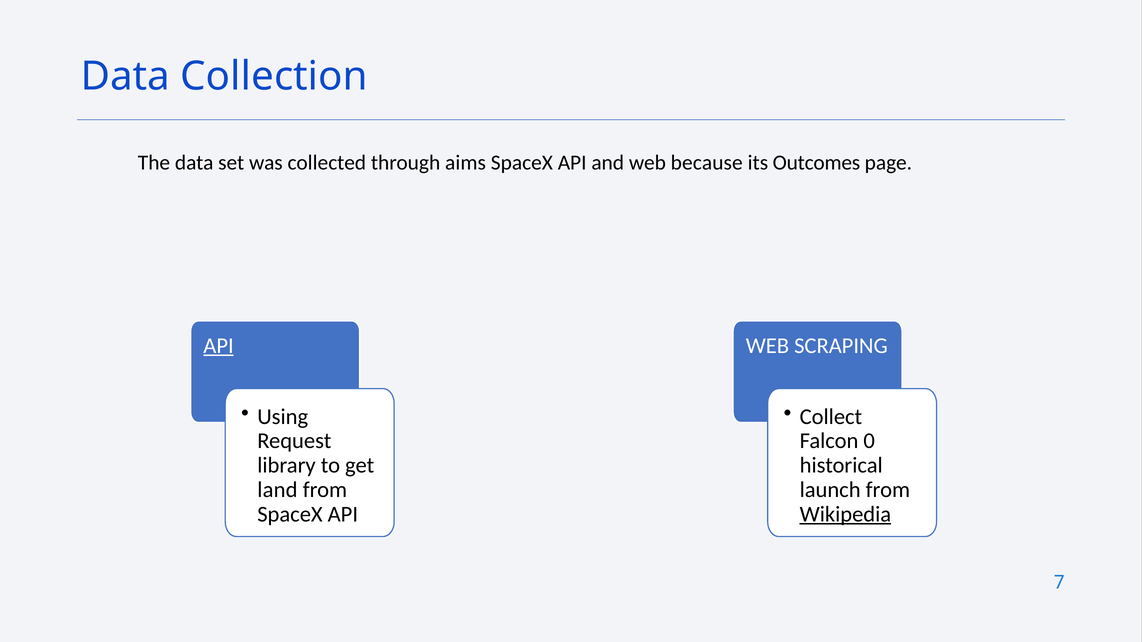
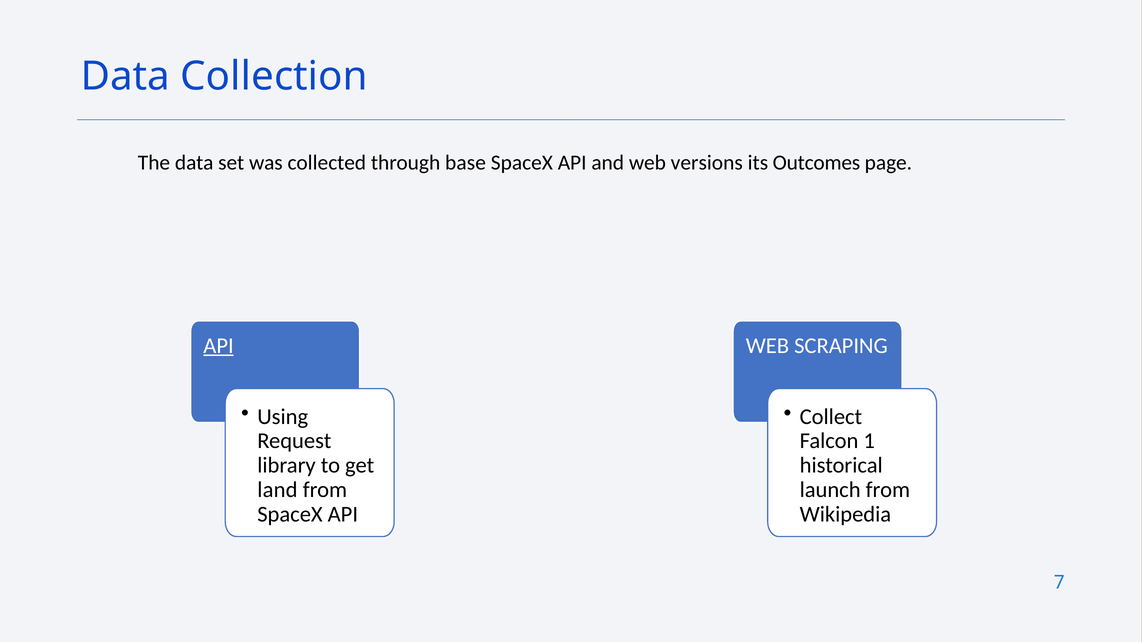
aims: aims -> base (466, 163)
because: because -> versions (707, 163)
0: 0 -> 1 (869, 441)
Wikipedia underline: present -> none (845, 514)
